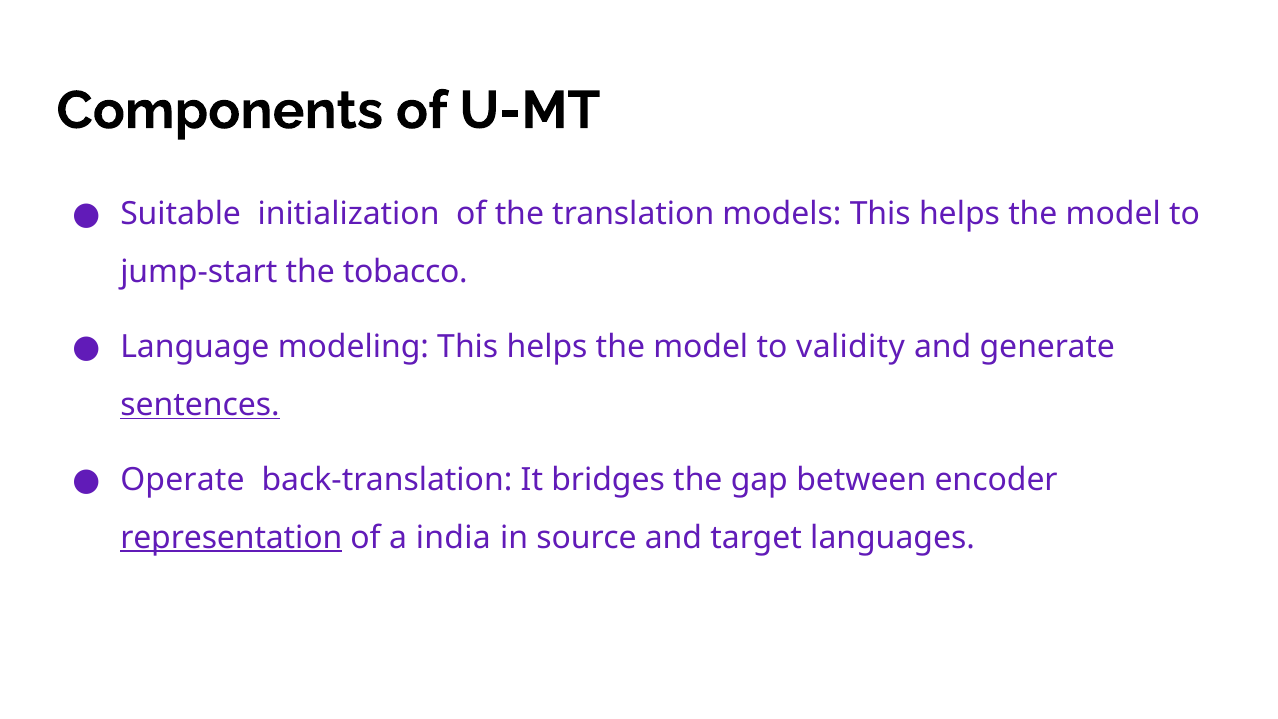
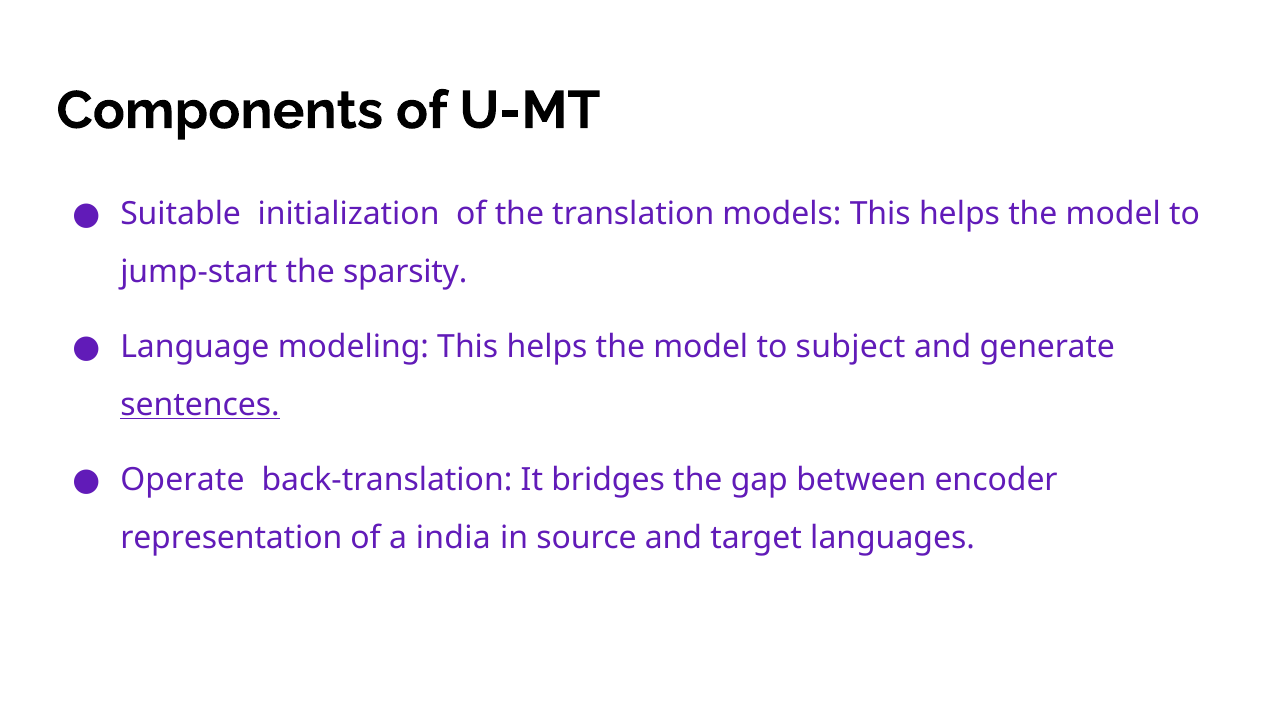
tobacco: tobacco -> sparsity (405, 272)
validity: validity -> subject (851, 347)
representation underline: present -> none (231, 537)
